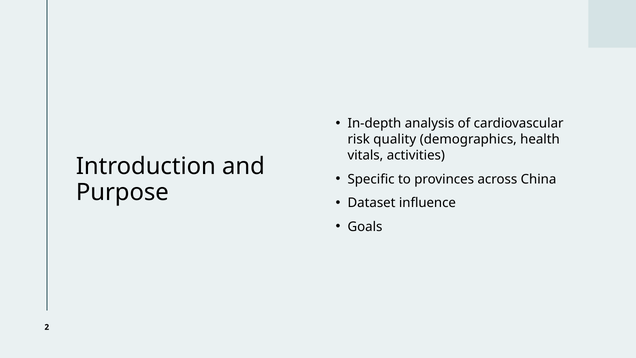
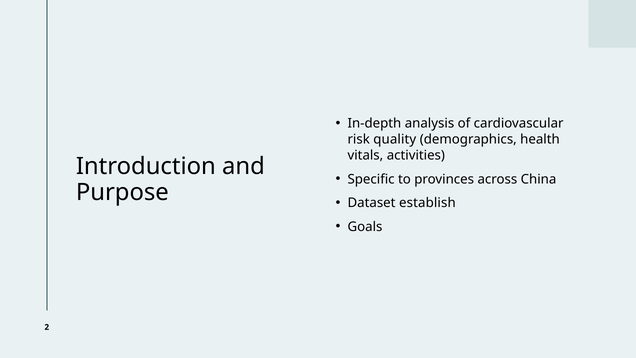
influence: influence -> establish (427, 203)
